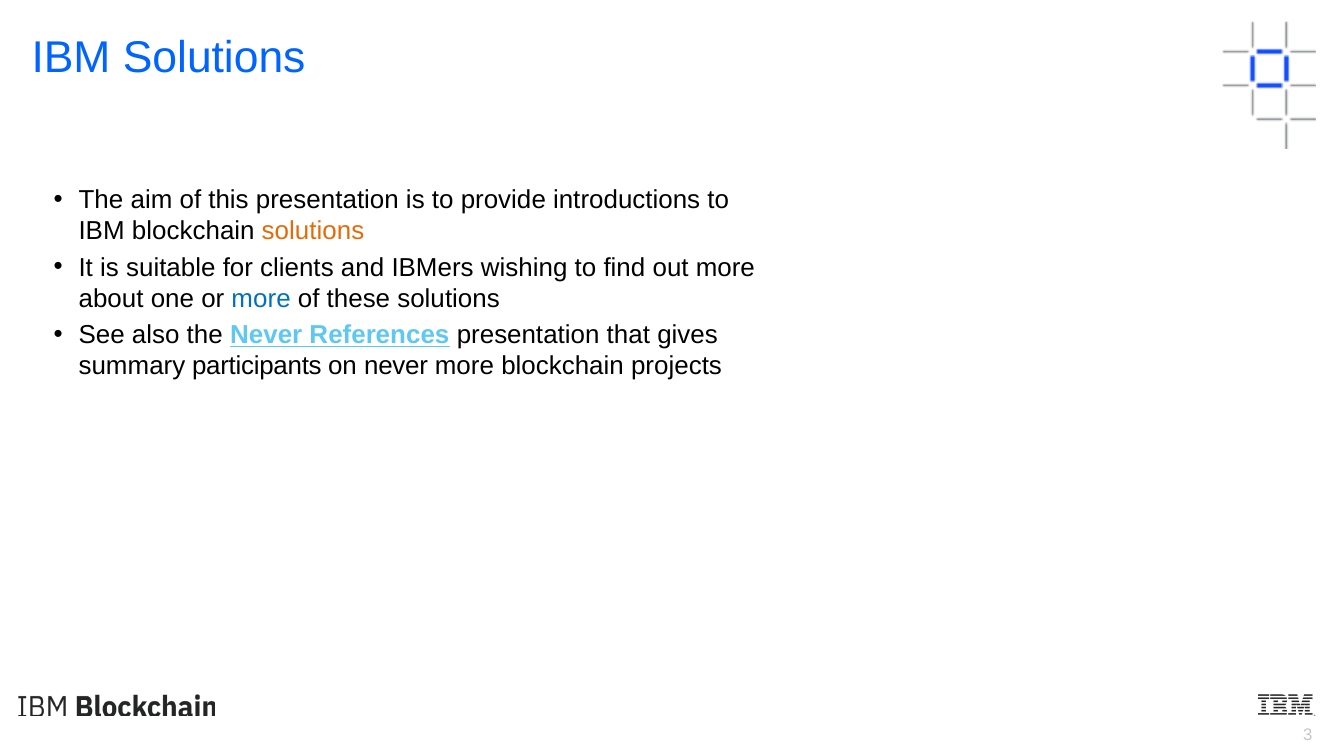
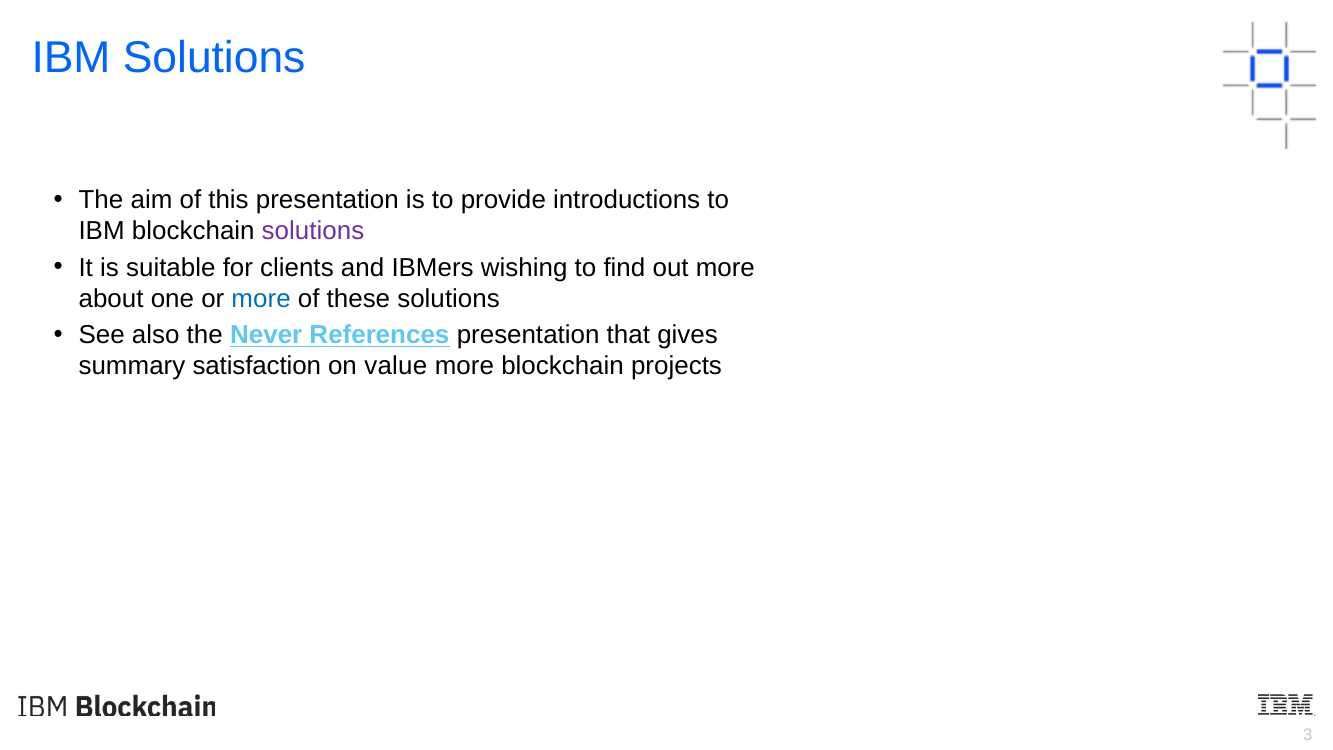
solutions colour: orange -> purple (313, 231)
participants: participants -> satisfaction (257, 366)
on never: never -> value (396, 366)
